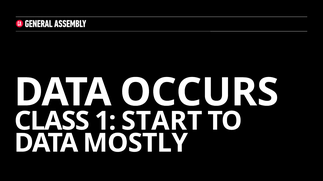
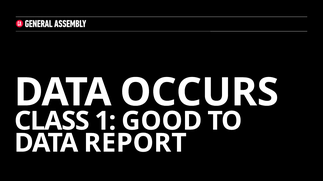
START: START -> GOOD (162, 121)
MOSTLY: MOSTLY -> REPORT (135, 143)
